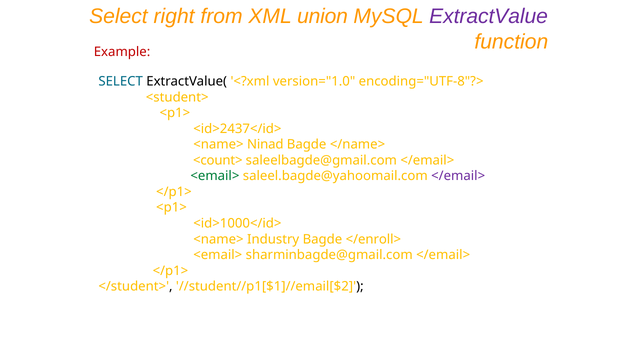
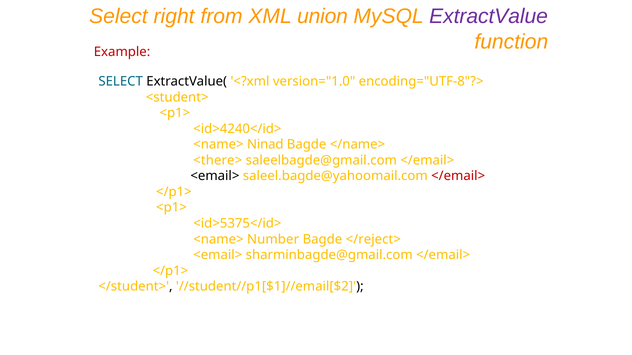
<id>2437</id>: <id>2437</id> -> <id>4240</id> (237, 129)
<count>: <count> -> <there> (218, 161)
<email> colour: green -> black (215, 176)
</email> colour: purple -> red (458, 176)
<id>1000</id>: <id>1000</id> -> <id>5375</id> (237, 224)
Industry: Industry -> Number (273, 240)
</enroll>: </enroll> -> </reject> (373, 240)
